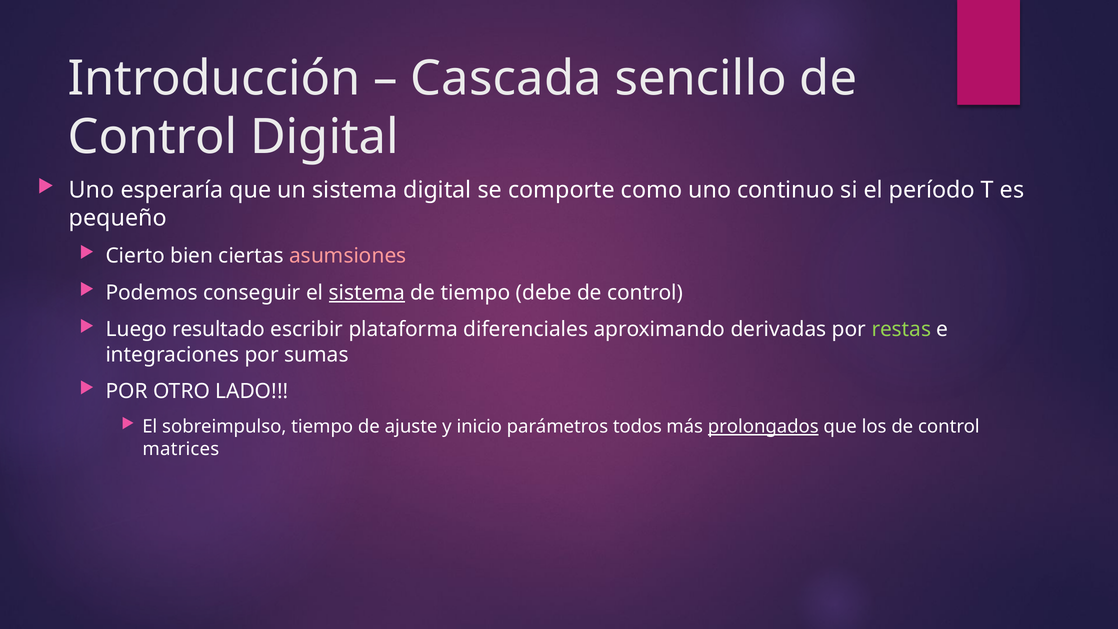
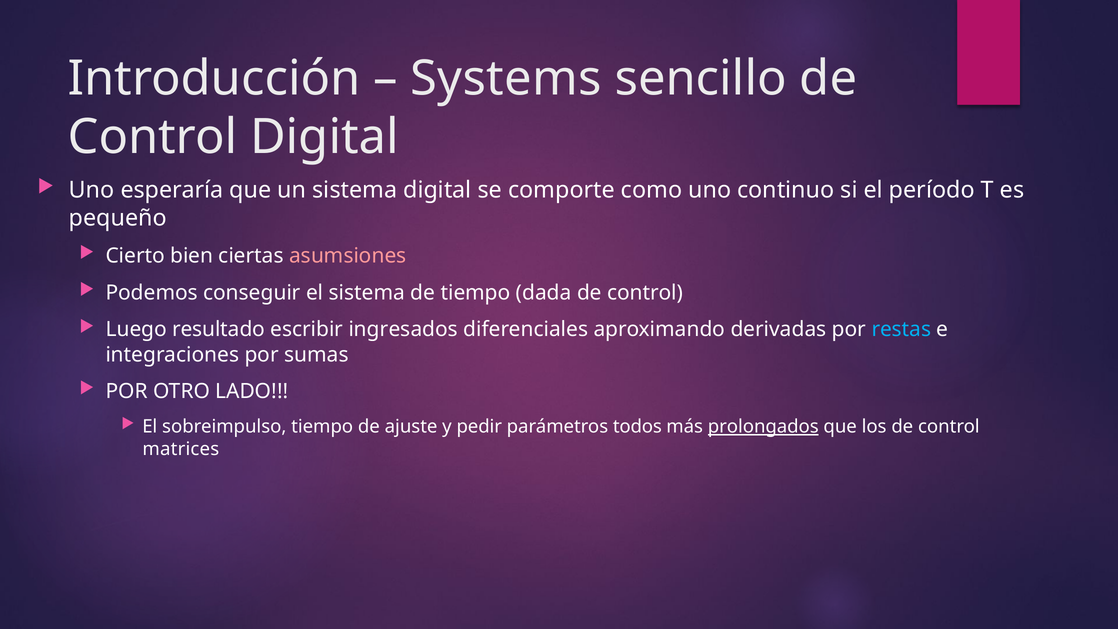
Cascada: Cascada -> Systems (506, 78)
sistema underline: present -> none (367, 293)
debe: debe -> dada (544, 293)
plataforma: plataforma -> ingresados (403, 329)
restas colour: light green -> light blue (901, 329)
inicio: inicio -> pedir (479, 427)
